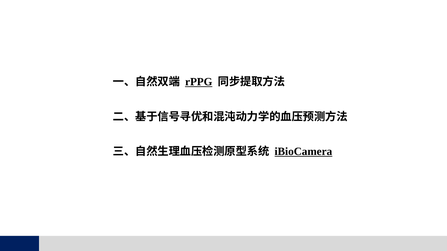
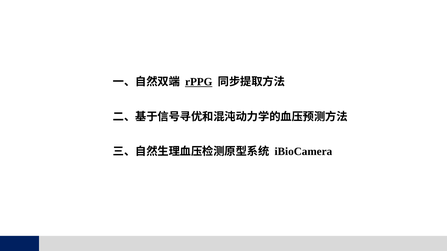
iBioCamera underline: present -> none (303, 152)
